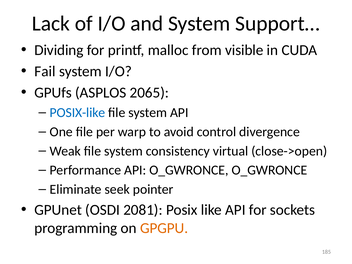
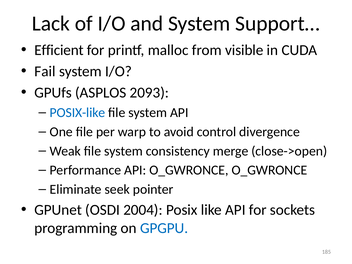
Dividing: Dividing -> Efficient (59, 50)
2065: 2065 -> 2093 (149, 93)
virtual: virtual -> merge (231, 151)
2081: 2081 -> 2004 (143, 210)
GPGPU colour: orange -> blue (164, 228)
